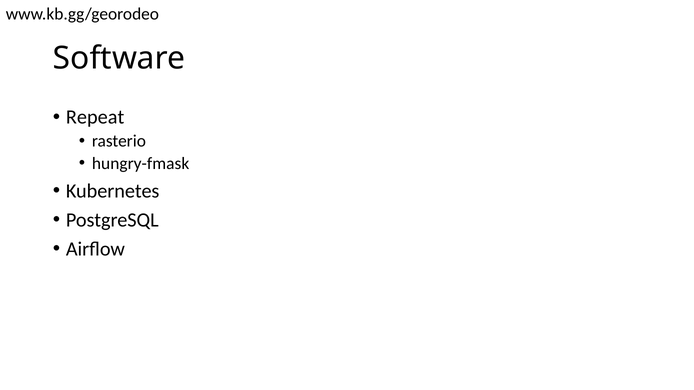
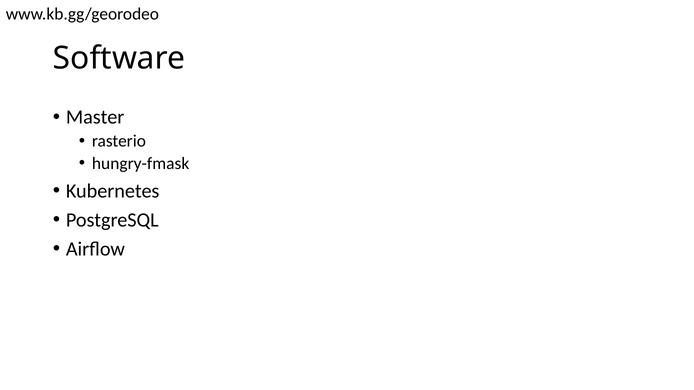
Repeat: Repeat -> Master (95, 117)
